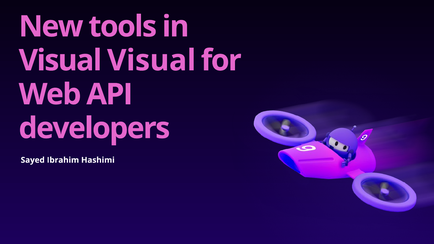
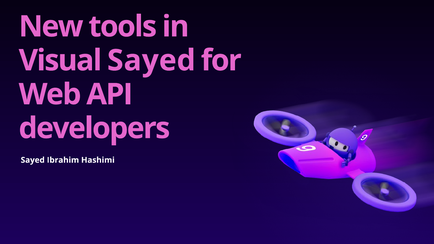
Visual Visual: Visual -> Sayed (151, 61)
